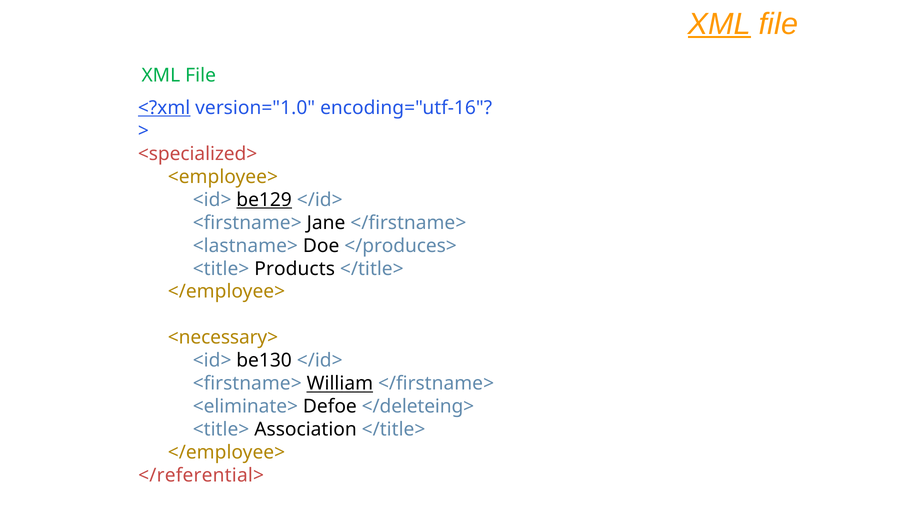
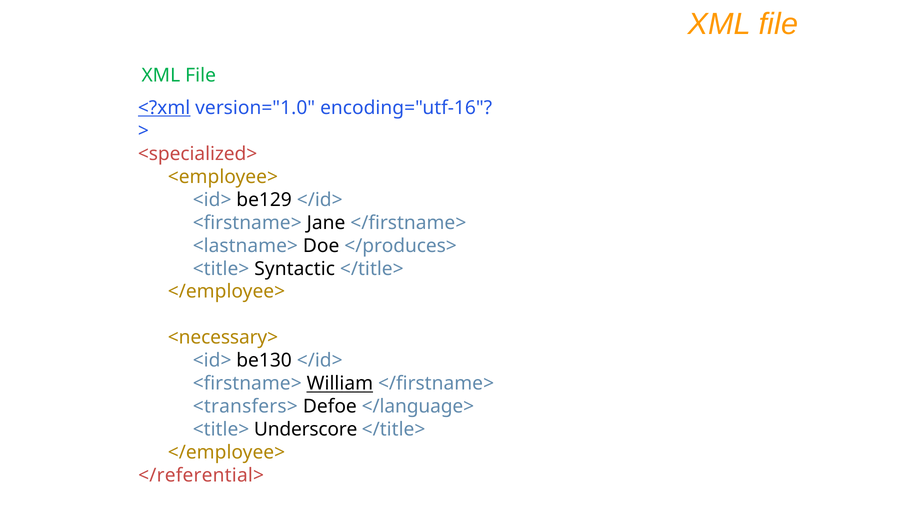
XML underline: present -> none (719, 24)
be129 underline: present -> none (264, 200)
Products: Products -> Syntactic (295, 269)
<eliminate>: <eliminate> -> <transfers> (245, 407)
</deleteing>: </deleteing> -> </language> (418, 407)
Association: Association -> Underscore (306, 430)
